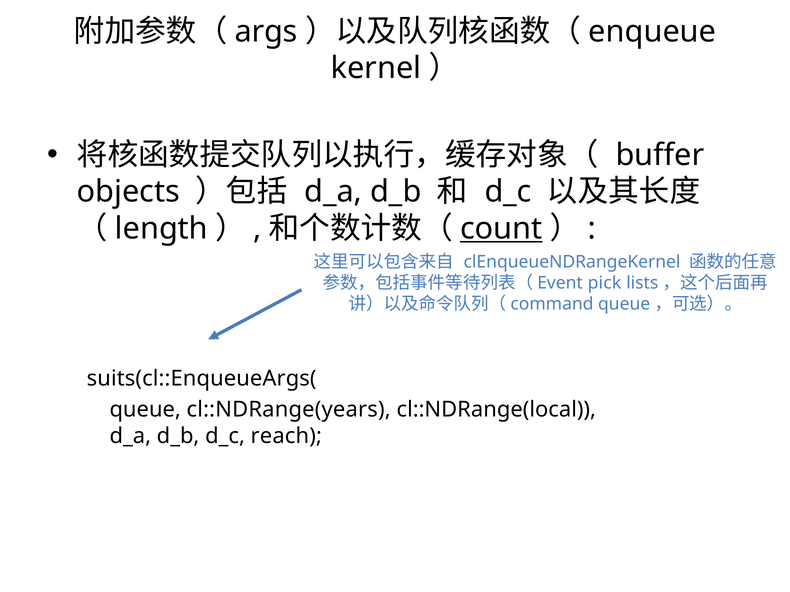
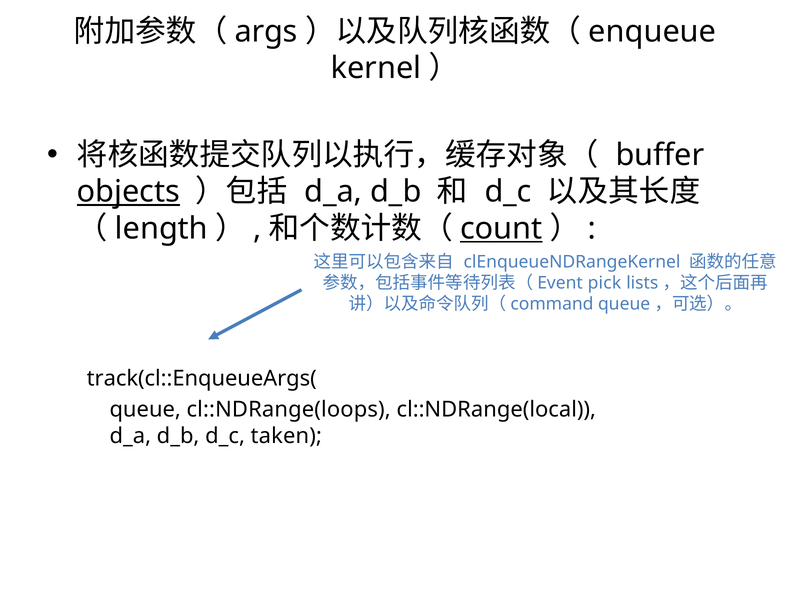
objects underline: none -> present (128, 192)
suits(cl::EnqueueArgs(: suits(cl::EnqueueArgs( -> track(cl::EnqueueArgs( (202, 379)
cl::NDRange(years: cl::NDRange(years -> cl::NDRange(loops (289, 410)
reach: reach -> taken (286, 436)
